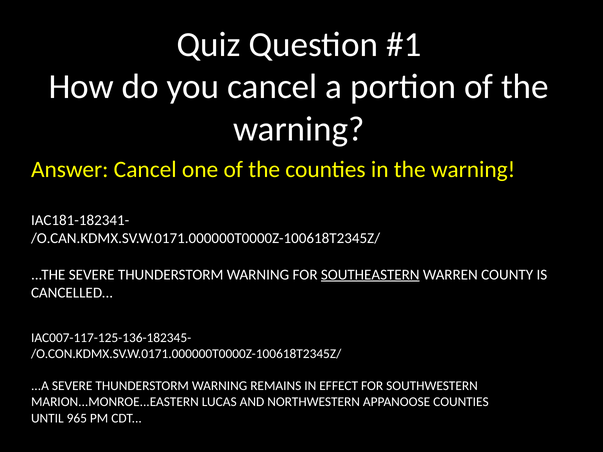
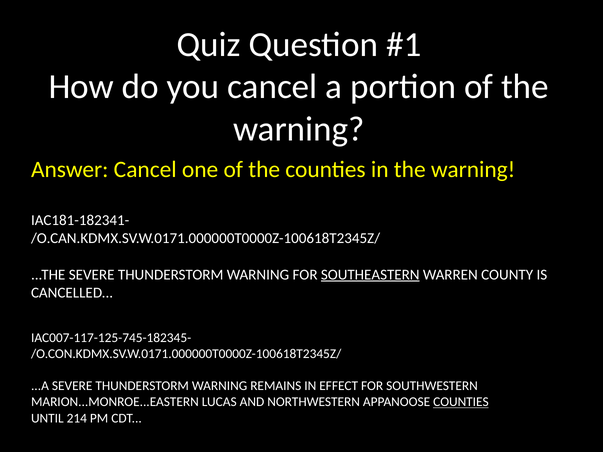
IAC007-117-125-136-182345-: IAC007-117-125-136-182345- -> IAC007-117-125-745-182345- (111, 338)
COUNTIES underline: none -> present (461, 402)
965: 965 -> 214 (77, 418)
